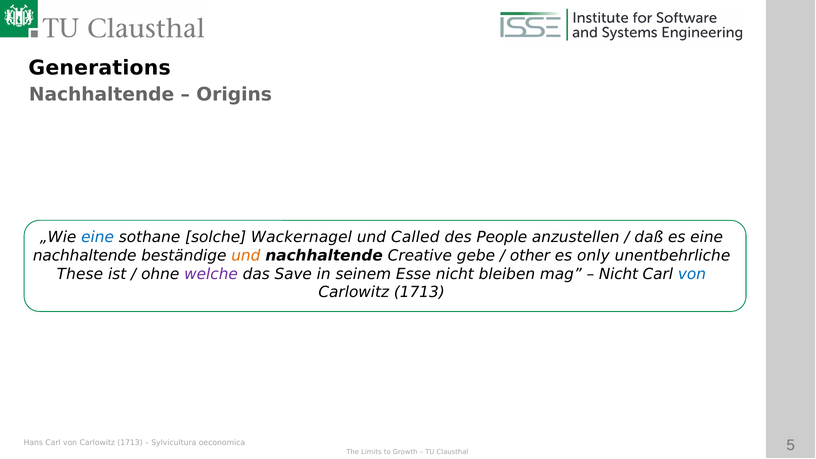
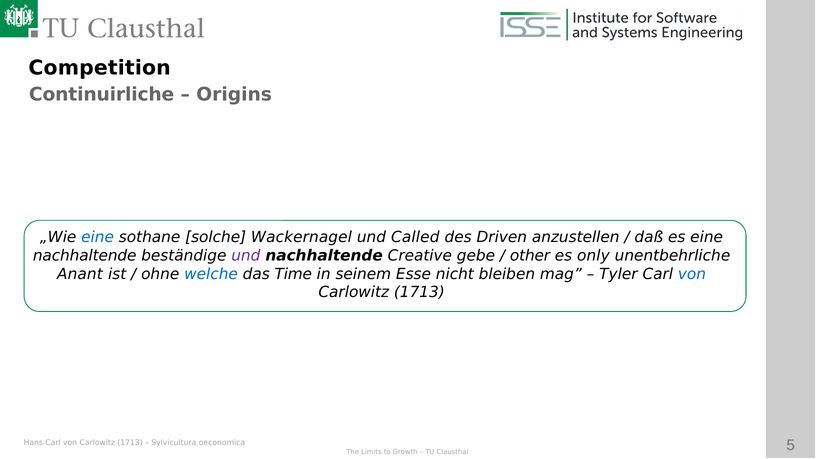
Generations: Generations -> Competition (100, 68)
Nachhaltende: Nachhaltende -> Continuirliche (102, 94)
People: People -> Driven (502, 237)
und colour: orange -> purple (246, 256)
These: These -> Anant (80, 274)
welche colour: purple -> blue (211, 274)
Save: Save -> Time (293, 274)
Nicht: Nicht -> Tyler (618, 274)
